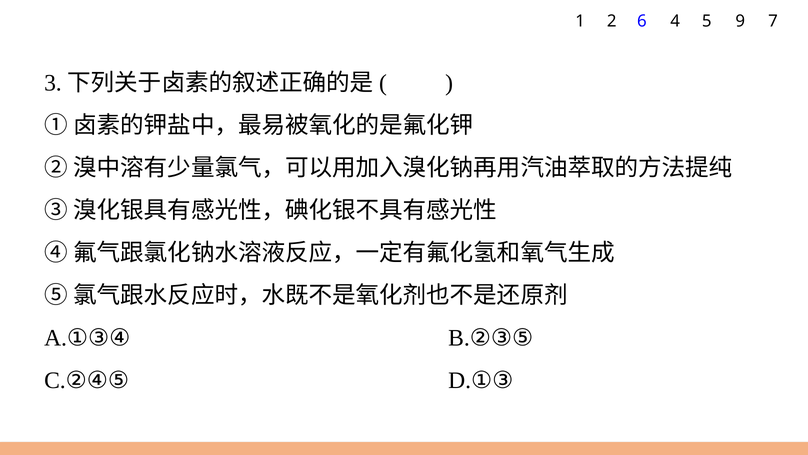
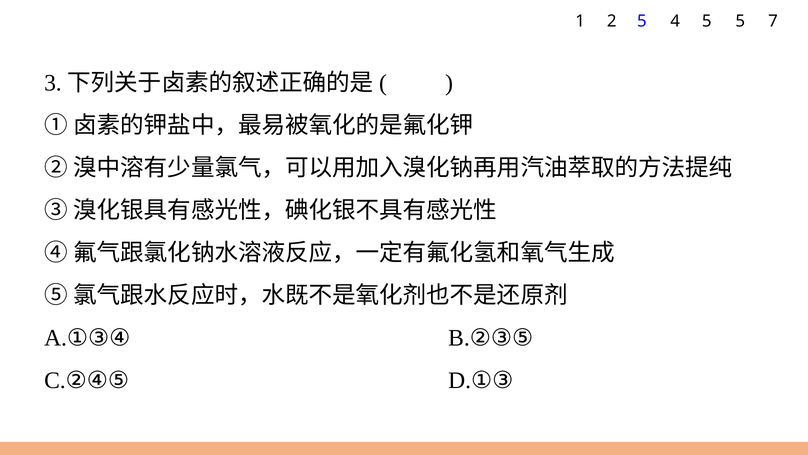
2 6: 6 -> 5 (642, 21)
5 9: 9 -> 5 (740, 21)
